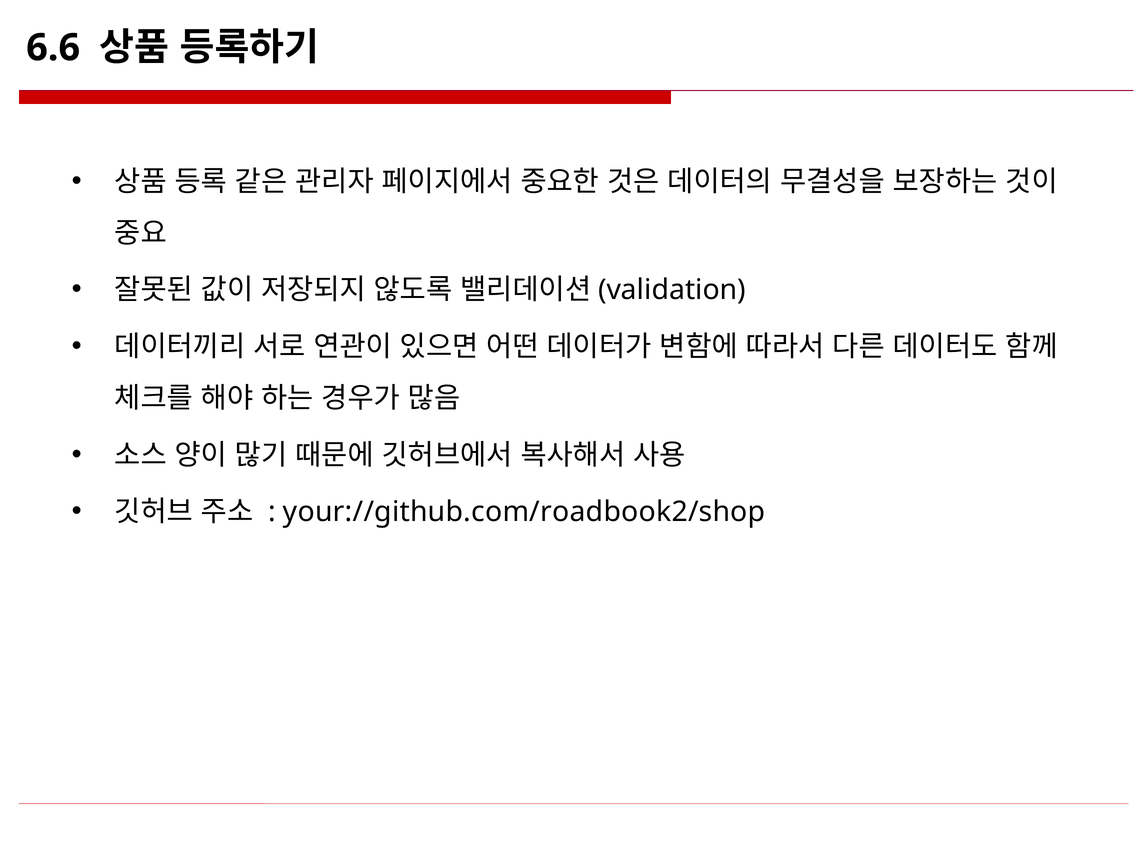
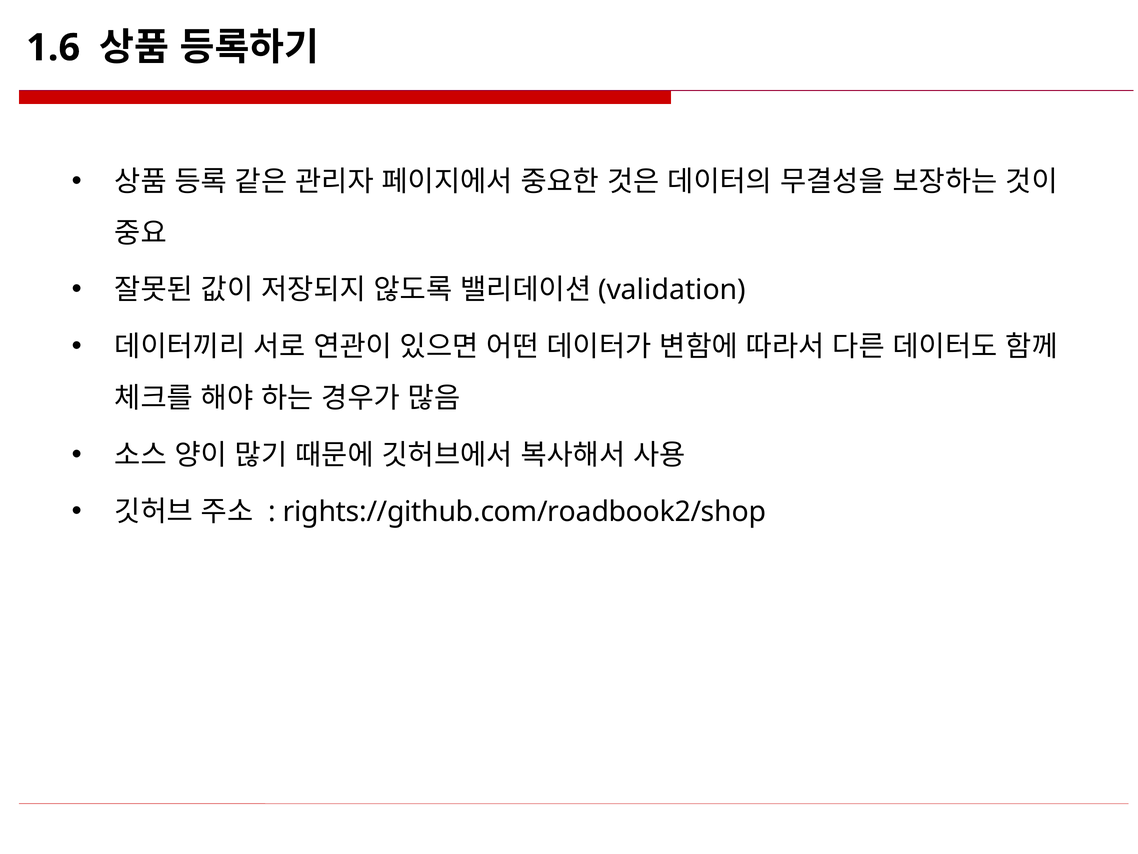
6.6: 6.6 -> 1.6 (53, 48)
your://github.com/roadbook2/shop: your://github.com/roadbook2/shop -> rights://github.com/roadbook2/shop (524, 512)
